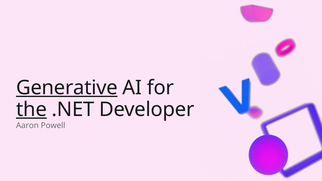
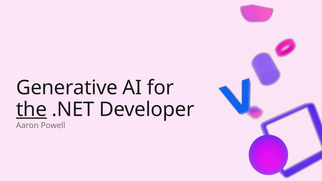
Generative underline: present -> none (67, 88)
